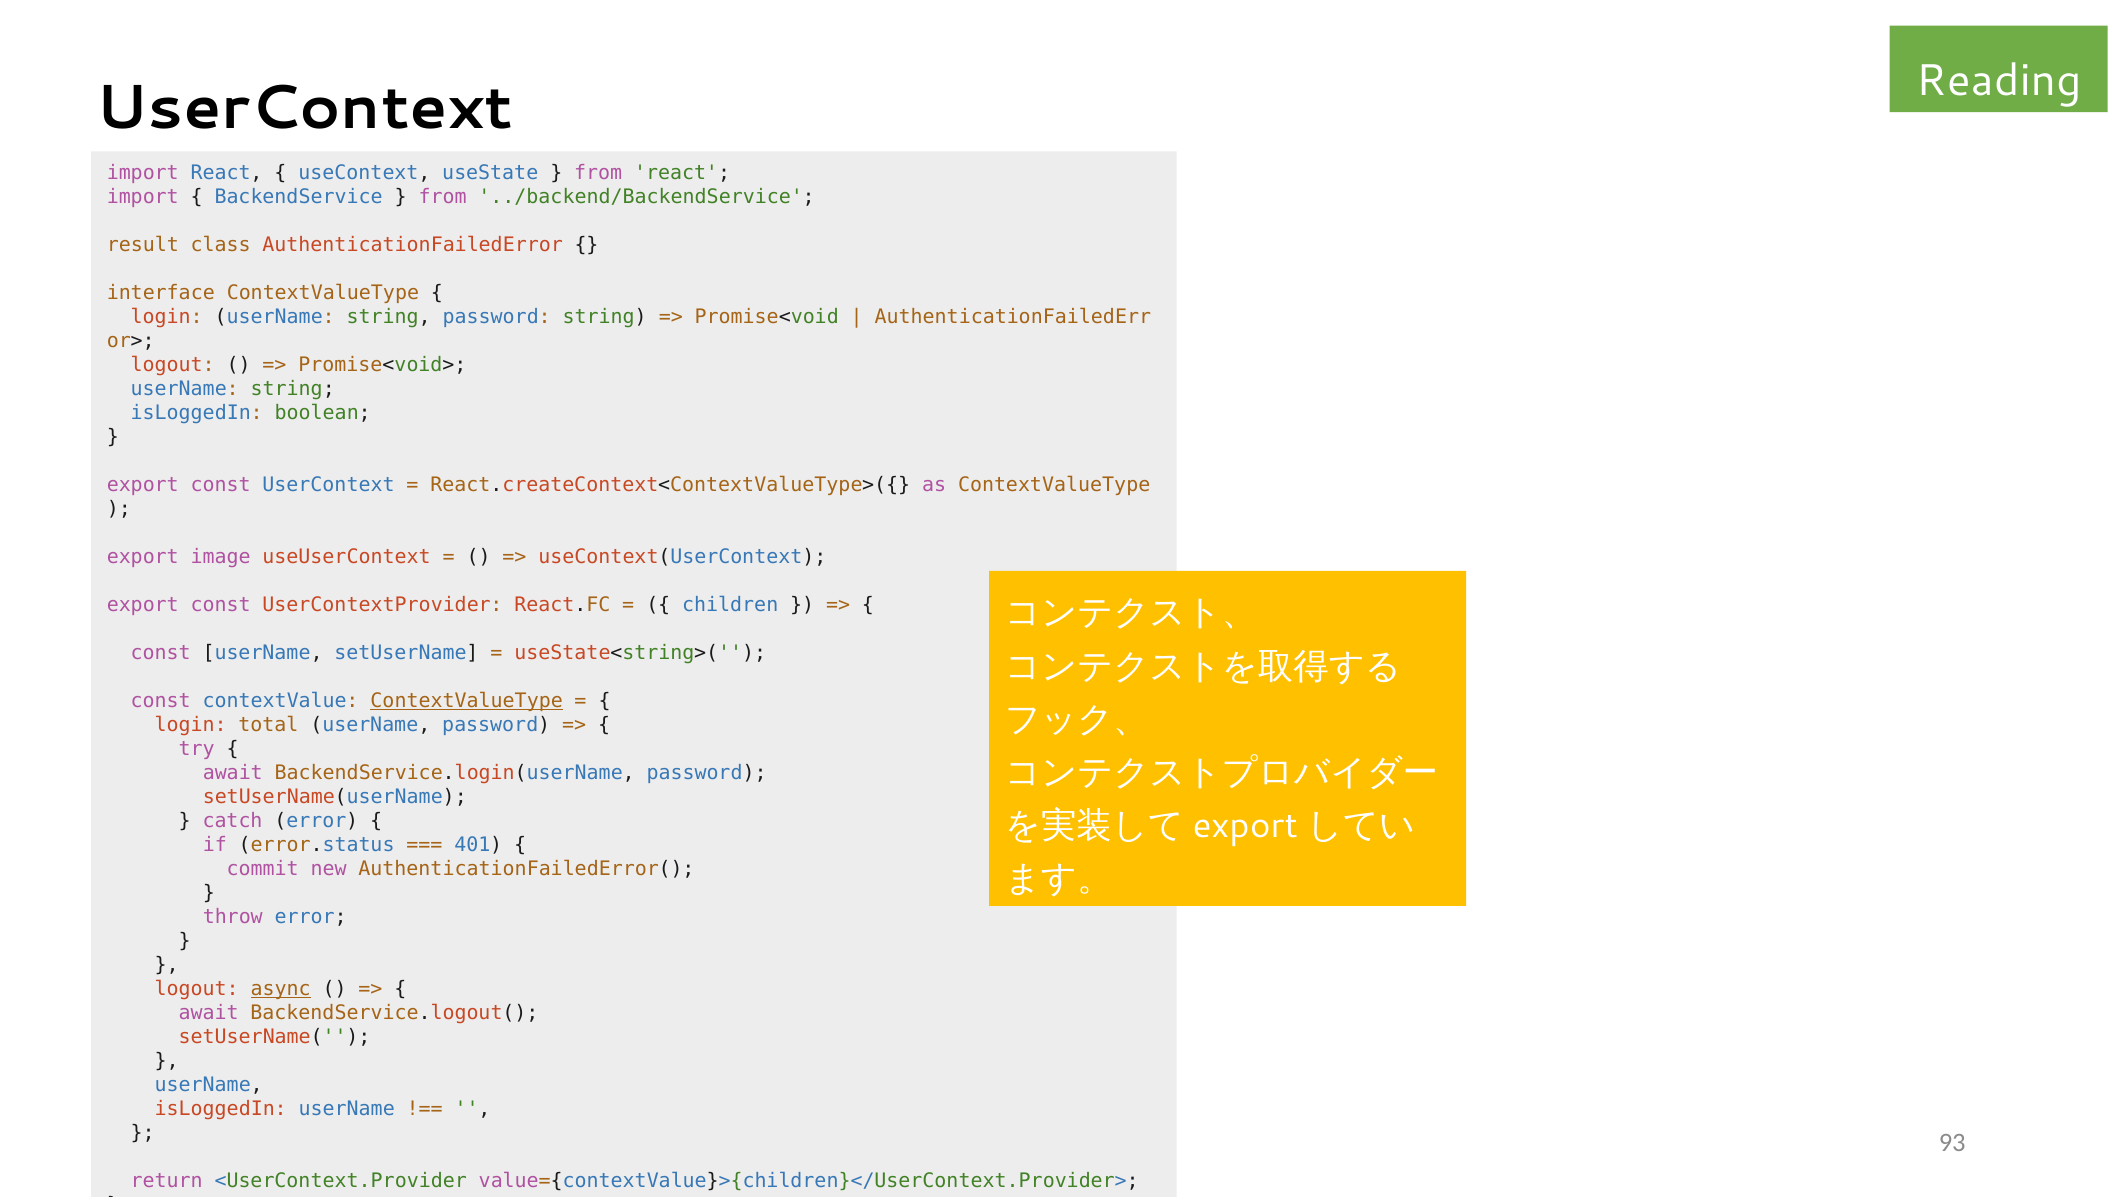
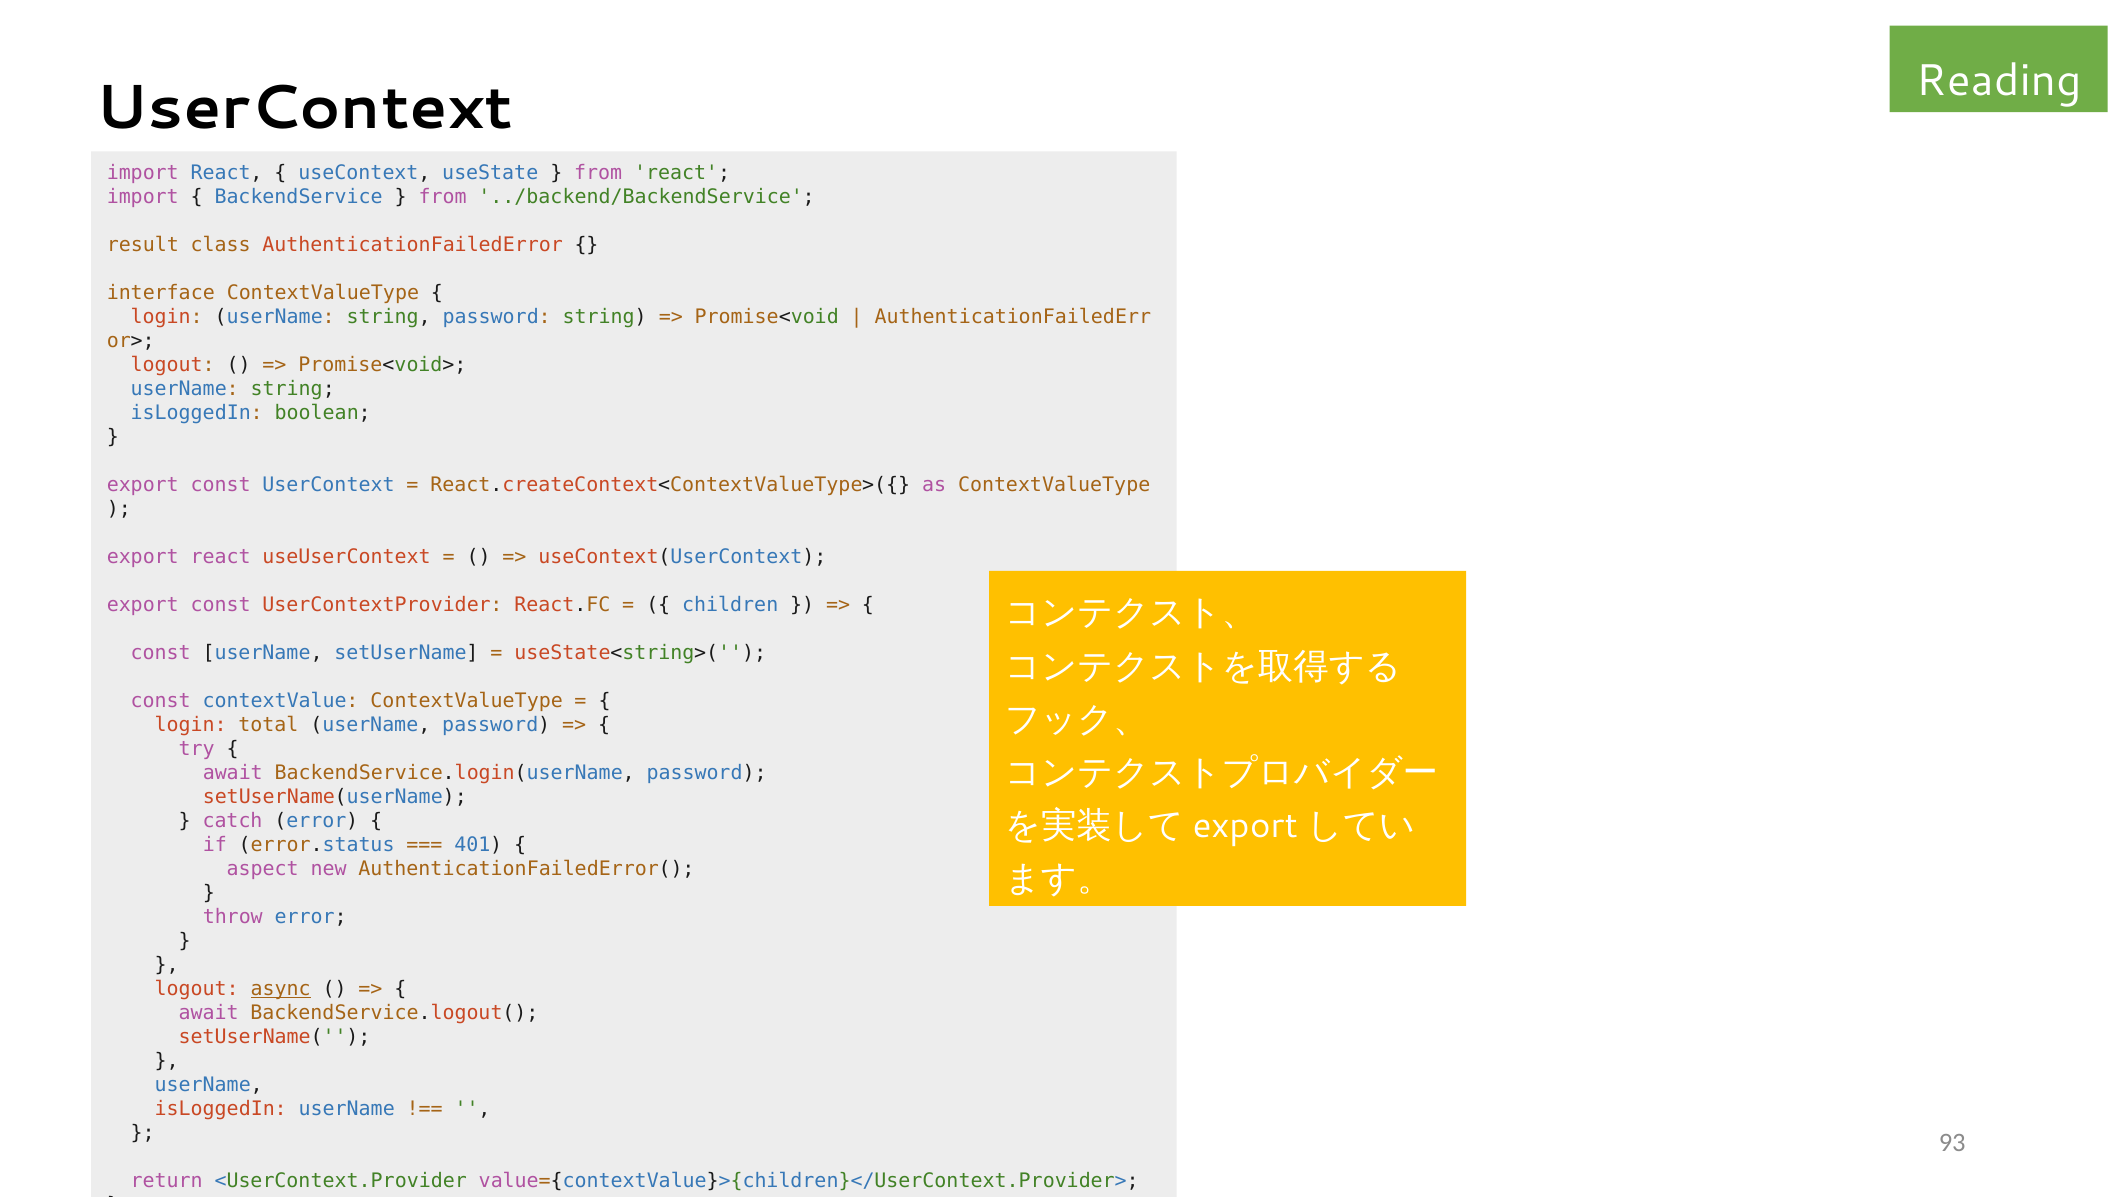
export image: image -> react (221, 557)
ContextValueType underline: present -> none (467, 701)
commit: commit -> aspect (263, 869)
